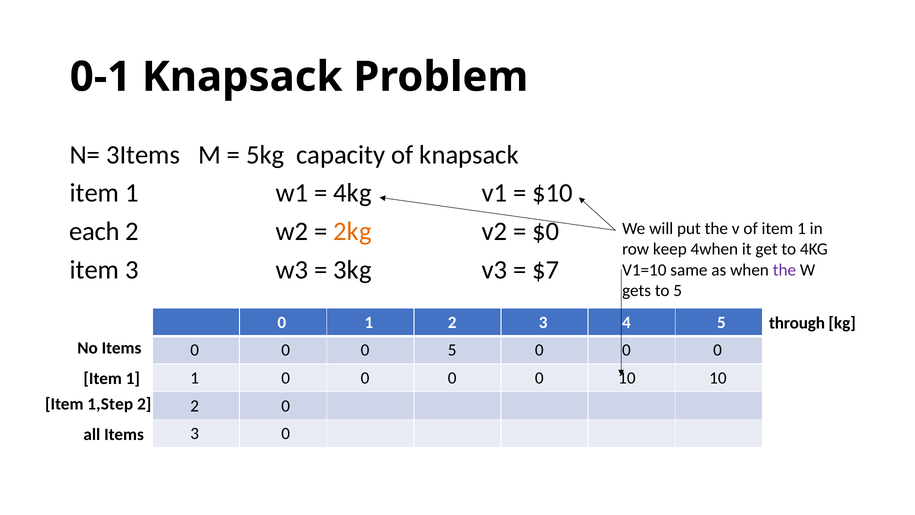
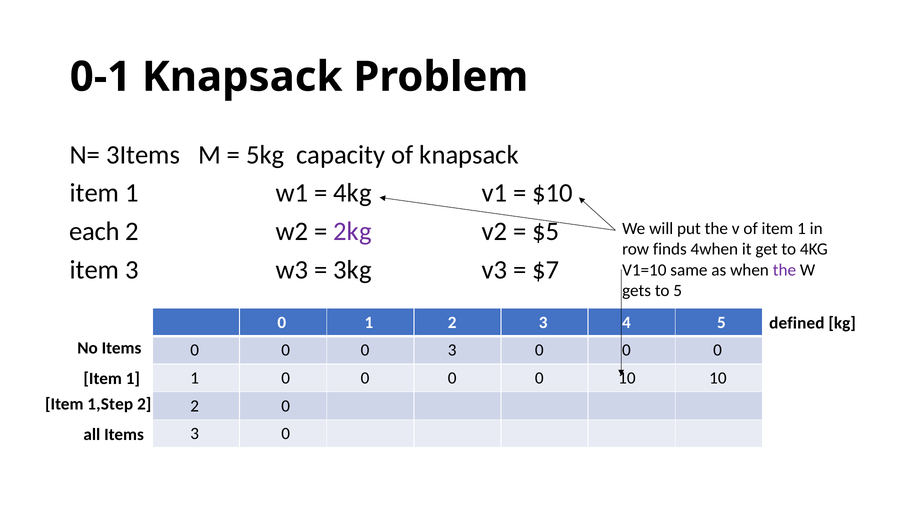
2kg colour: orange -> purple (353, 231)
$0: $0 -> $5 (546, 231)
keep: keep -> finds (670, 249)
through: through -> defined (797, 323)
0 0 5: 5 -> 3 (452, 350)
